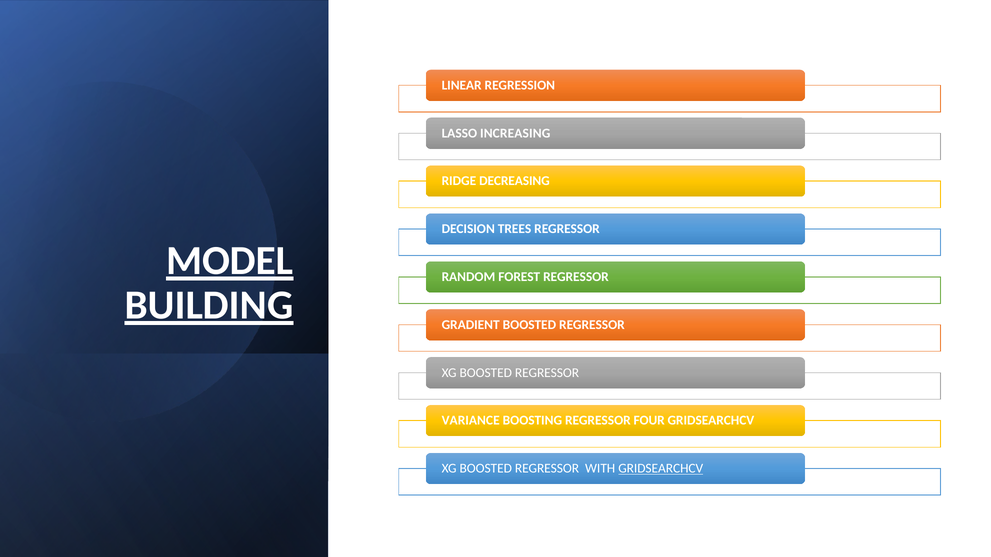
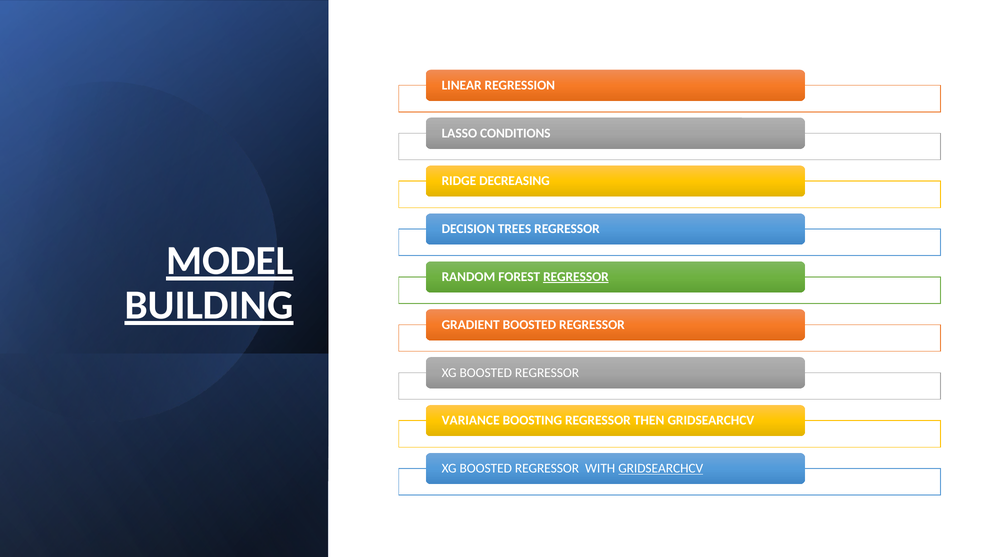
INCREASING: INCREASING -> CONDITIONS (515, 133)
REGRESSOR underline: none -> present (576, 277)
FOUR: FOUR -> THEN (649, 421)
